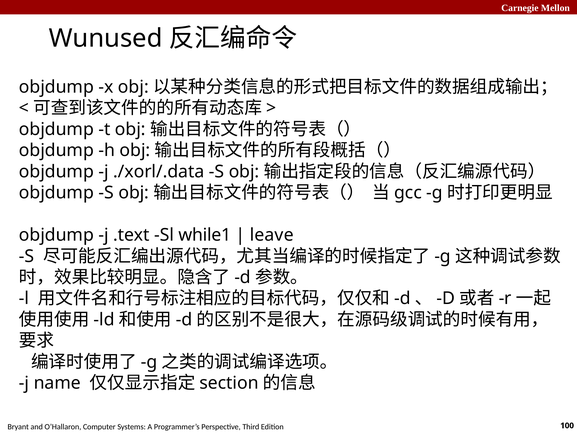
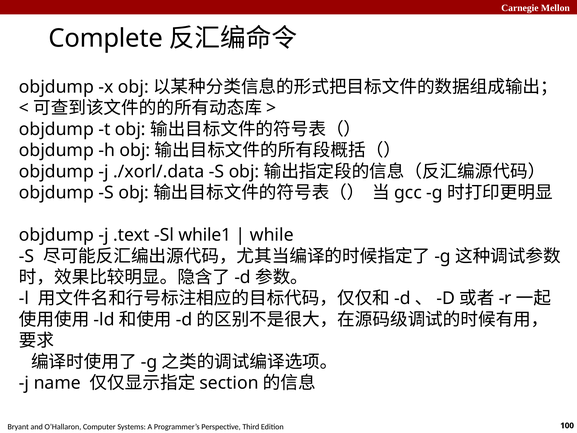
Wunused: Wunused -> Complete (106, 38)
leave: leave -> while (272, 235)
